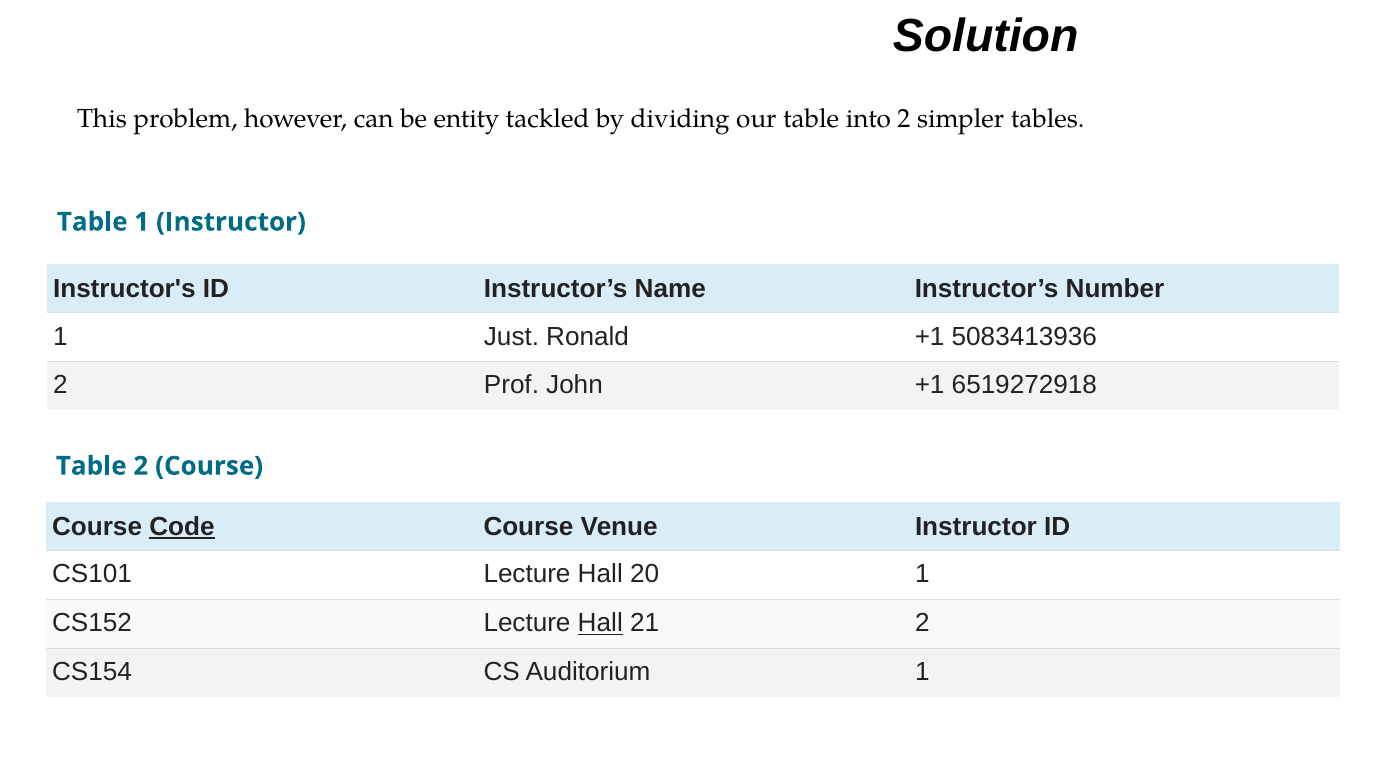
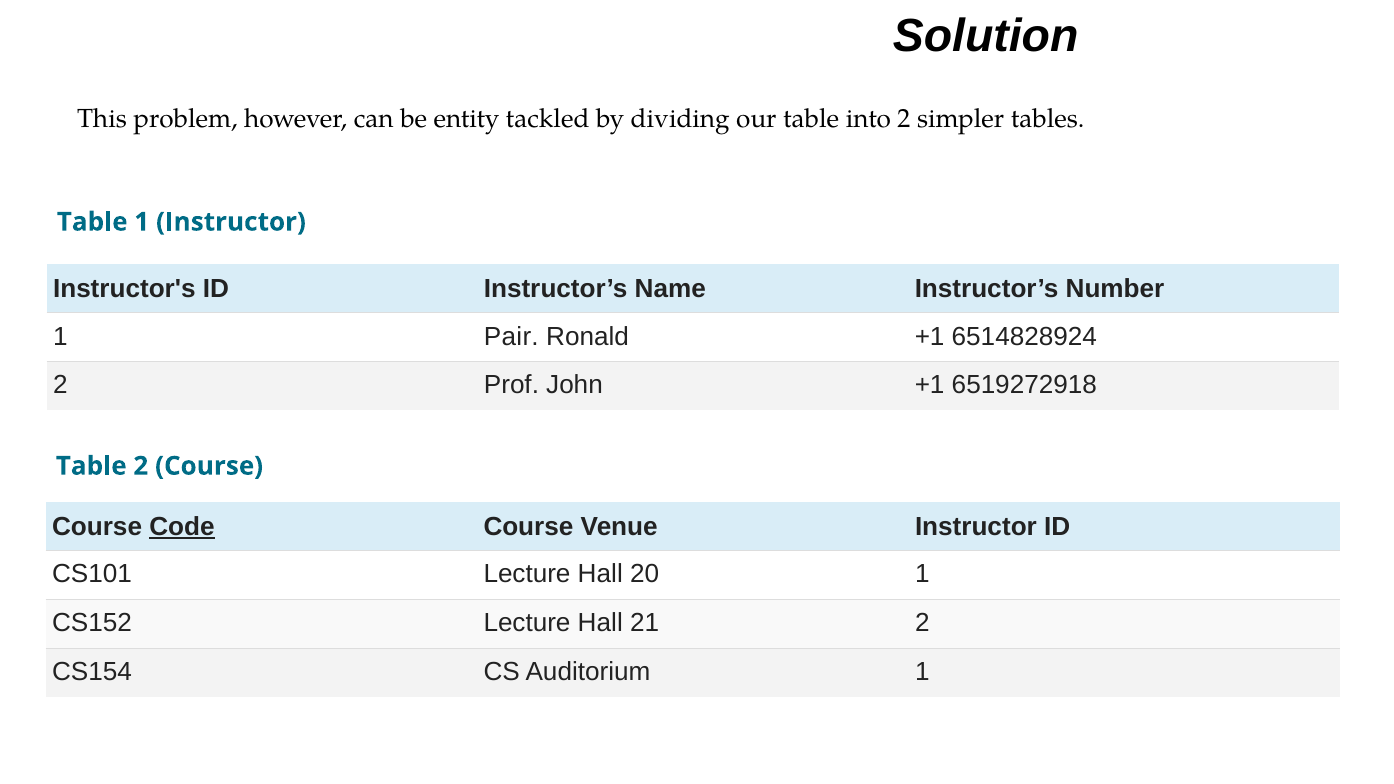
Just: Just -> Pair (511, 337)
5083413936: 5083413936 -> 6514828924 (1024, 337)
Hall underline: present -> none (600, 623)
